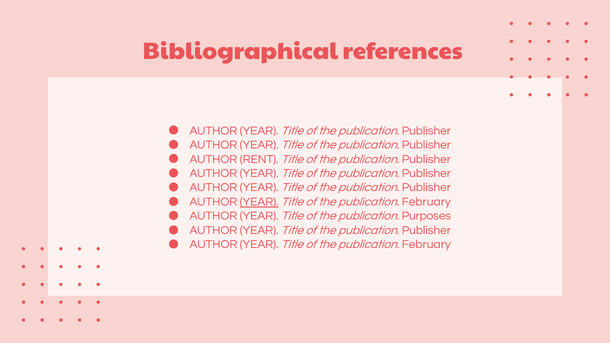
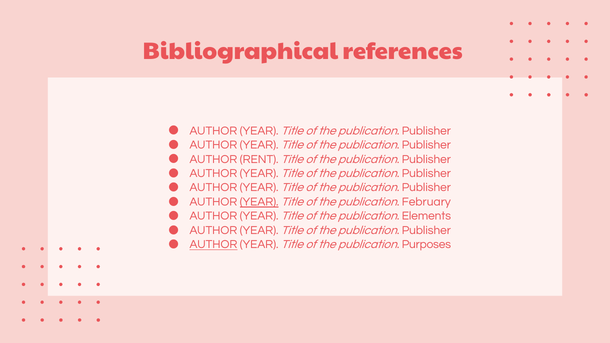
Purposes: Purposes -> Elements (426, 216)
AUTHOR underline: none -> present (213, 245)
February: February -> Purposes (426, 245)
